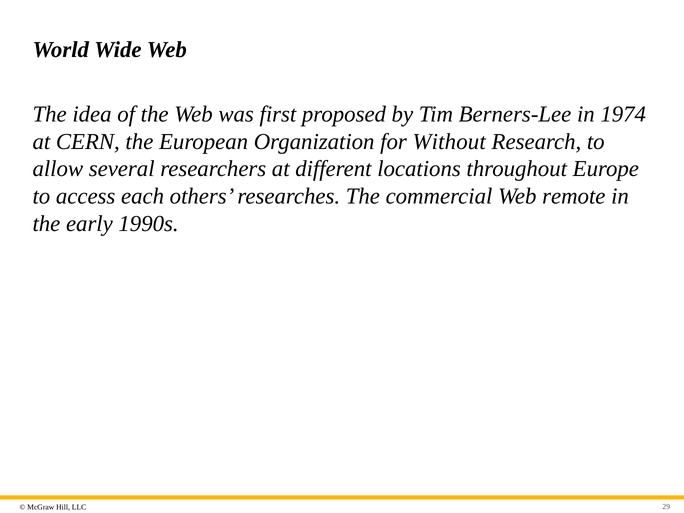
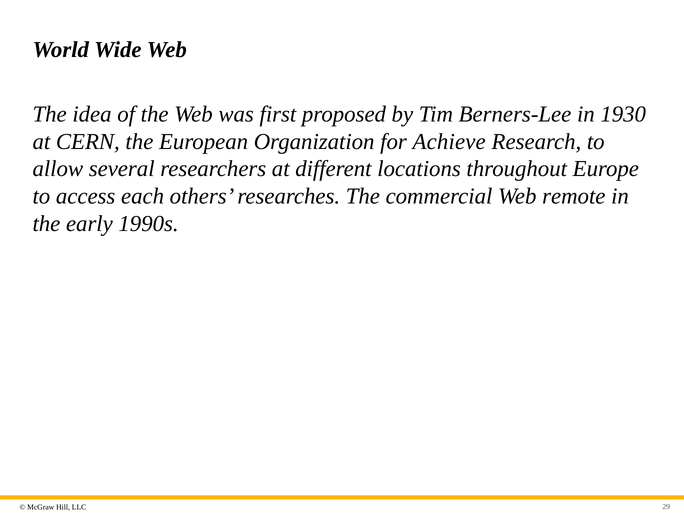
1974: 1974 -> 1930 (623, 114)
Without: Without -> Achieve (449, 142)
